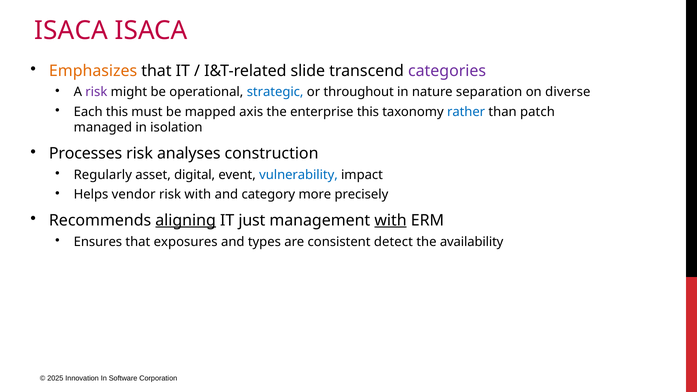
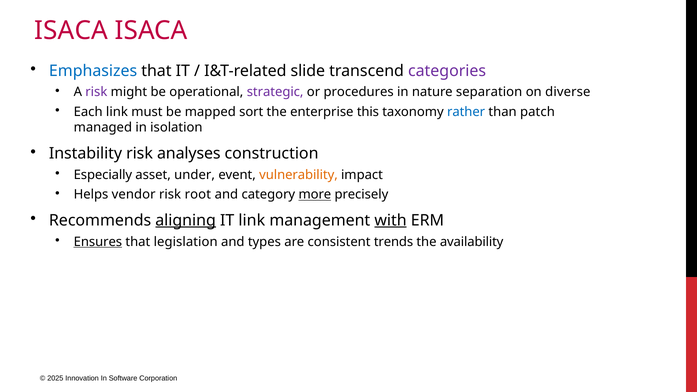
Emphasizes colour: orange -> blue (93, 71)
strategic colour: blue -> purple (275, 92)
throughout: throughout -> procedures (359, 92)
Each this: this -> link (117, 112)
axis: axis -> sort (251, 112)
Processes: Processes -> Instability (86, 153)
Regularly: Regularly -> Especially (103, 175)
digital: digital -> under (195, 175)
vulnerability colour: blue -> orange (299, 175)
risk with: with -> root (198, 195)
more underline: none -> present (315, 195)
IT just: just -> link (252, 220)
Ensures underline: none -> present (98, 242)
exposures: exposures -> legislation (186, 242)
detect: detect -> trends (394, 242)
